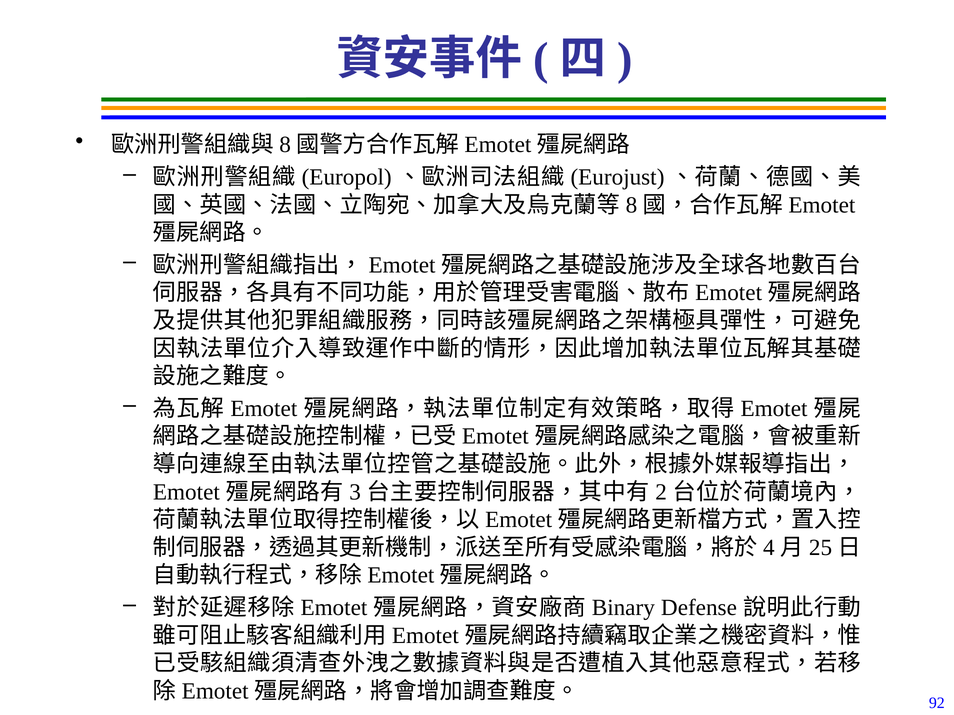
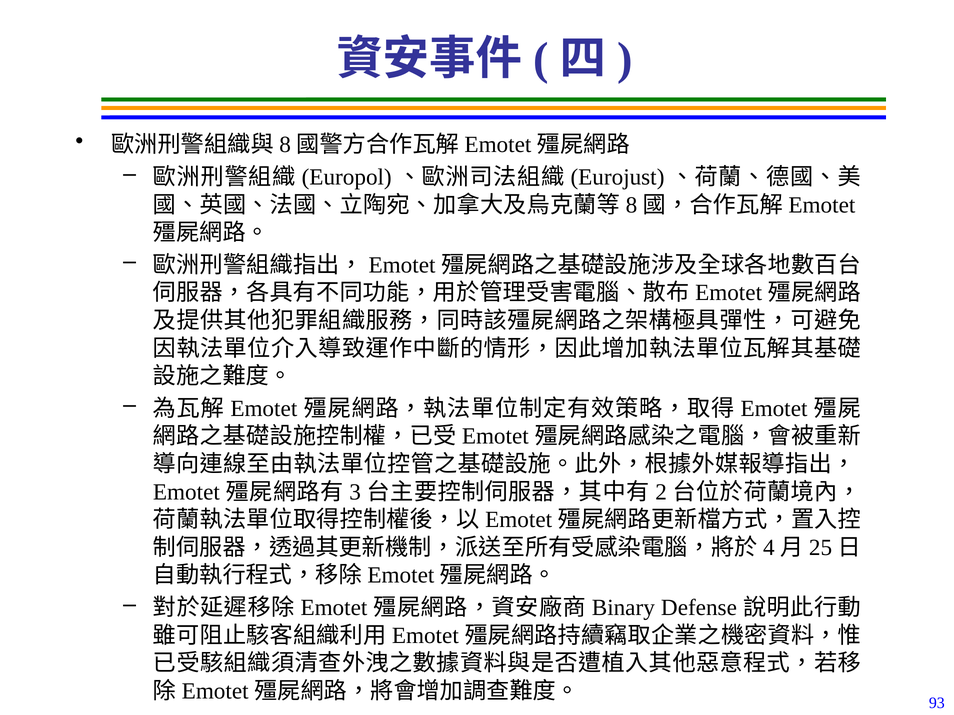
92: 92 -> 93 (937, 704)
